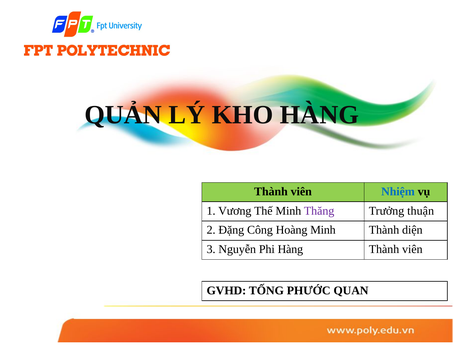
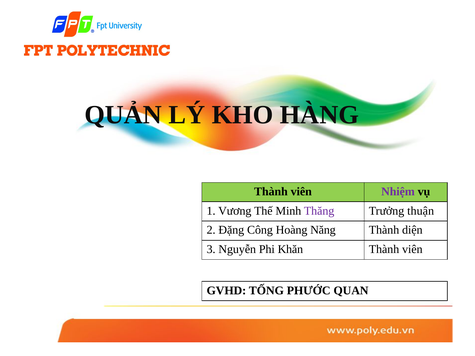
Nhiệm colour: blue -> purple (398, 192)
Hoàng Minh: Minh -> Năng (323, 230)
Phi Hàng: Hàng -> Khăn (290, 249)
